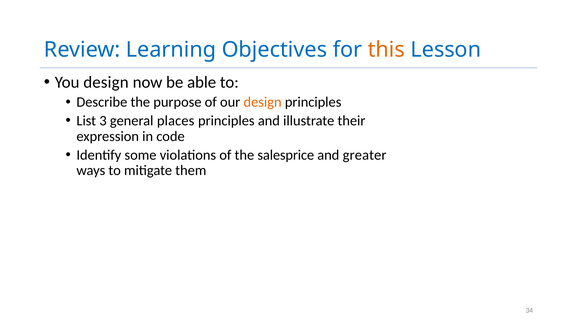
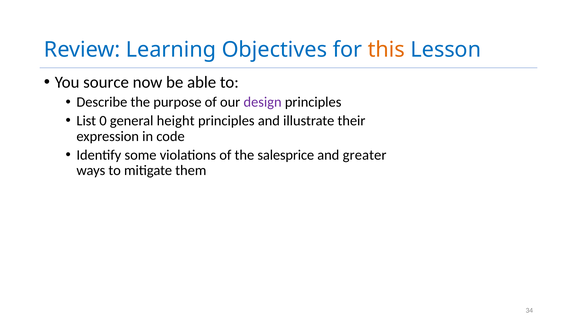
You design: design -> source (106, 82)
design colour: orange -> purple (263, 102)
3: 3 -> 0 (103, 121)
places: places -> height (176, 121)
